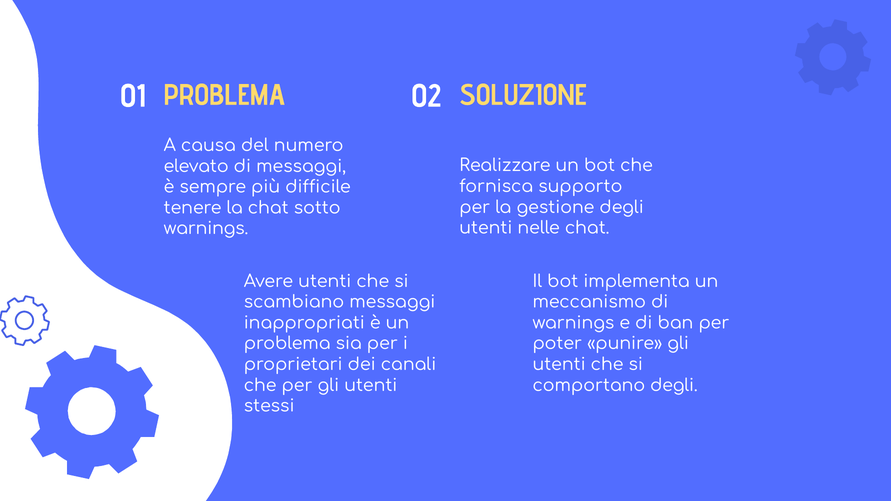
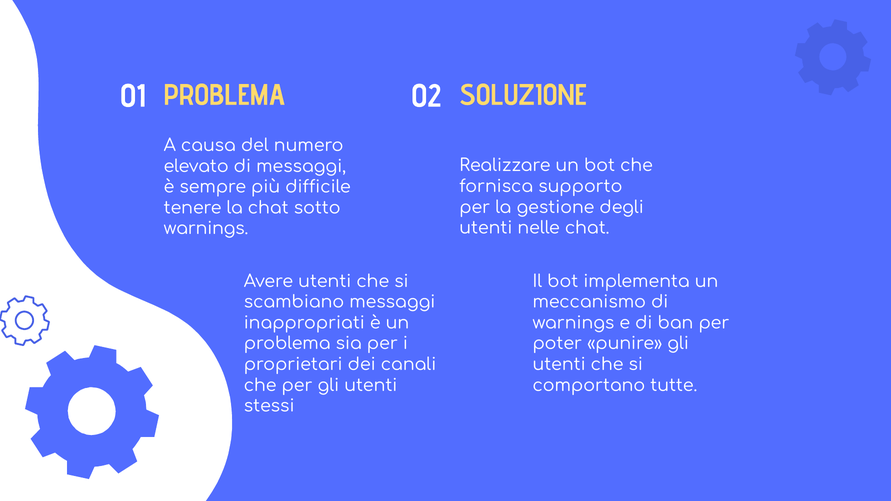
comportano degli: degli -> tutte (674, 385)
